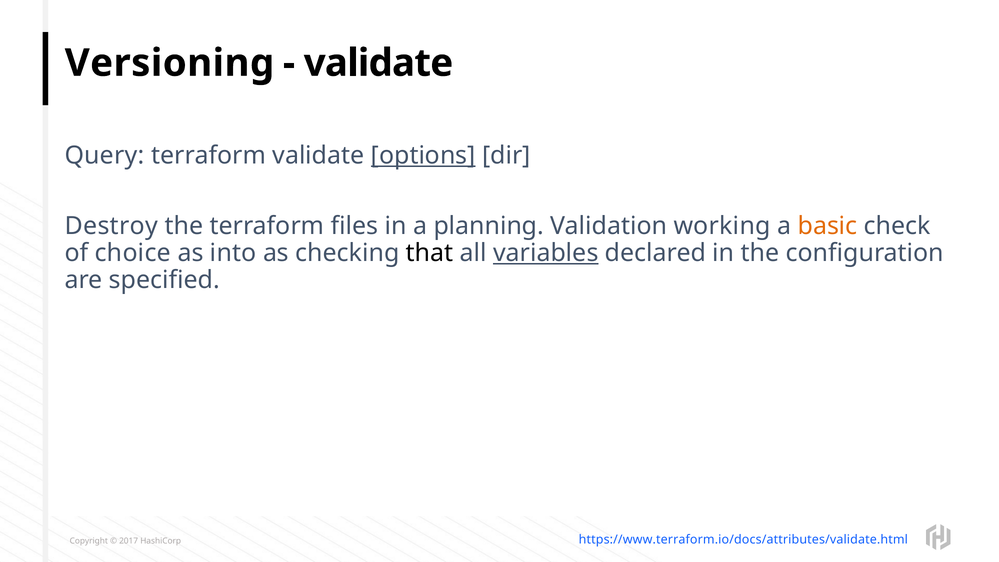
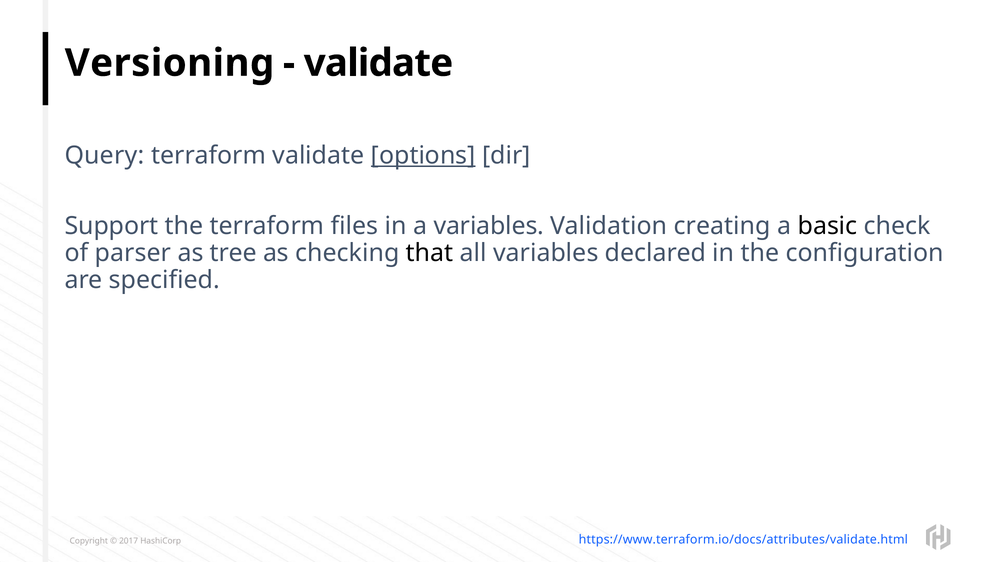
Destroy: Destroy -> Support (111, 226)
a planning: planning -> variables (489, 226)
working: working -> creating (722, 226)
basic colour: orange -> black (828, 226)
choice: choice -> parser (133, 253)
into: into -> tree (233, 253)
variables underline: present -> none (546, 253)
